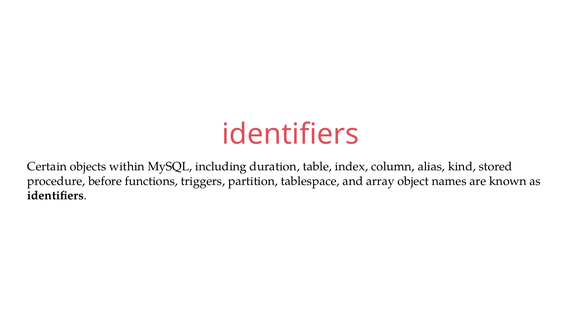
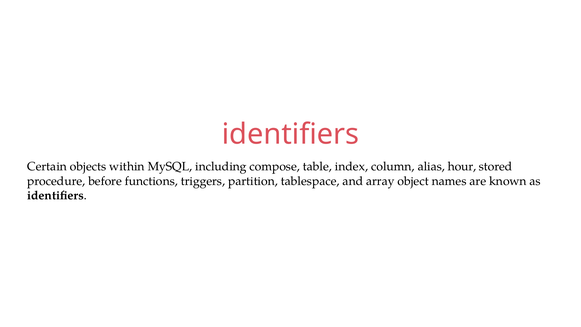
duration: duration -> compose (275, 166)
kind: kind -> hour (462, 166)
